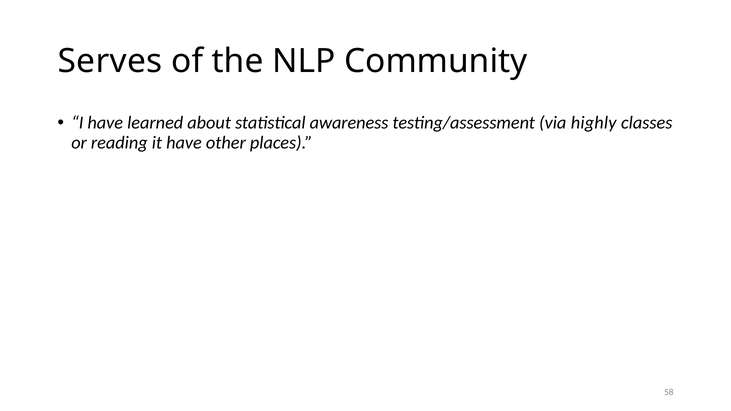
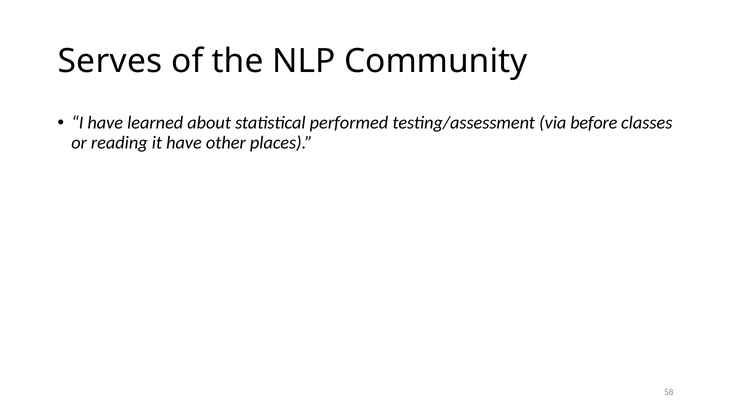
awareness: awareness -> performed (349, 123)
highly: highly -> before (594, 123)
